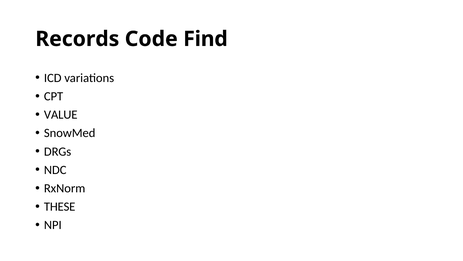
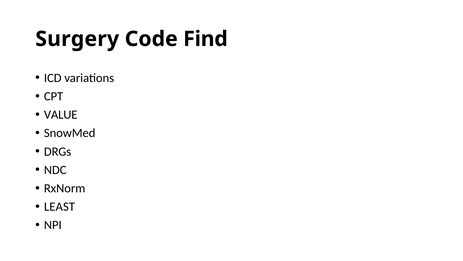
Records: Records -> Surgery (77, 39)
THESE: THESE -> LEAST (60, 206)
